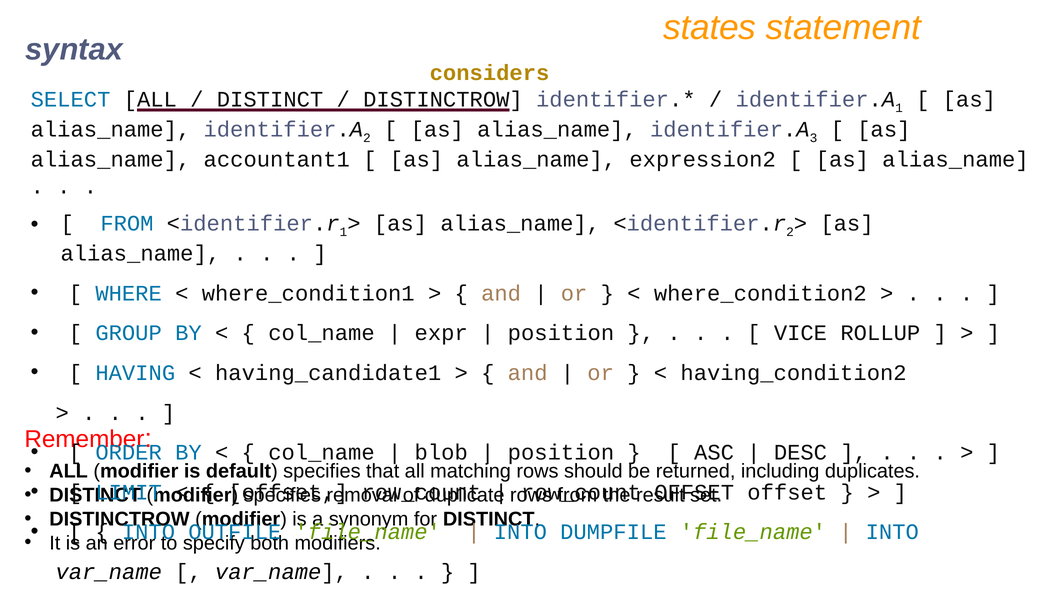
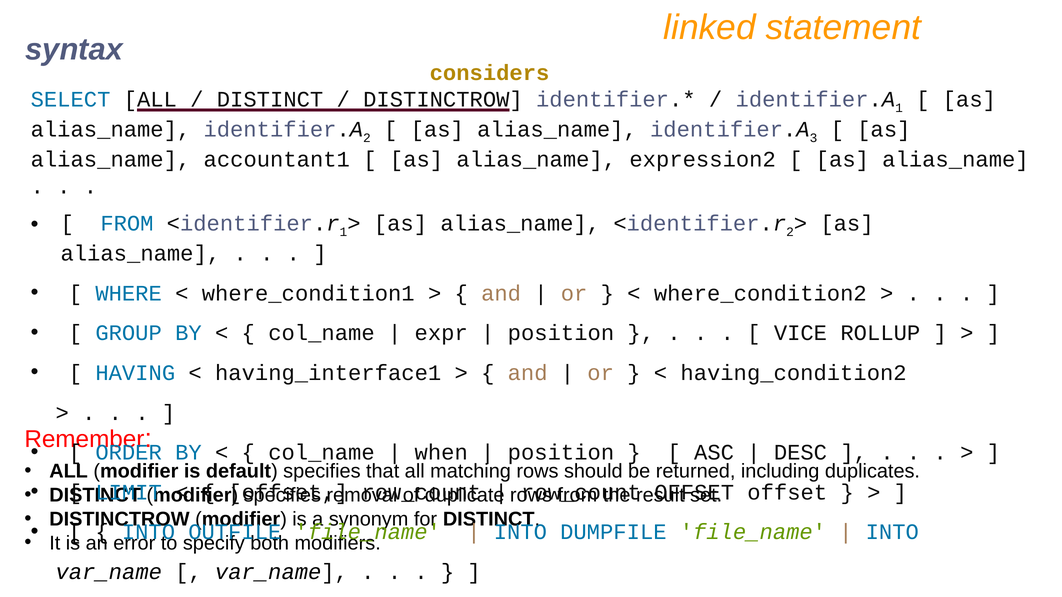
states: states -> linked (710, 28)
having_candidate1: having_candidate1 -> having_interface1 (328, 373)
blob: blob -> when (441, 453)
